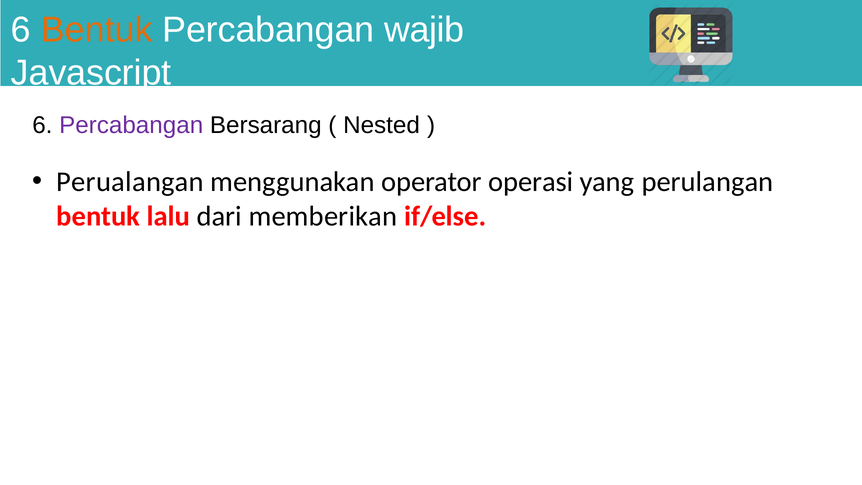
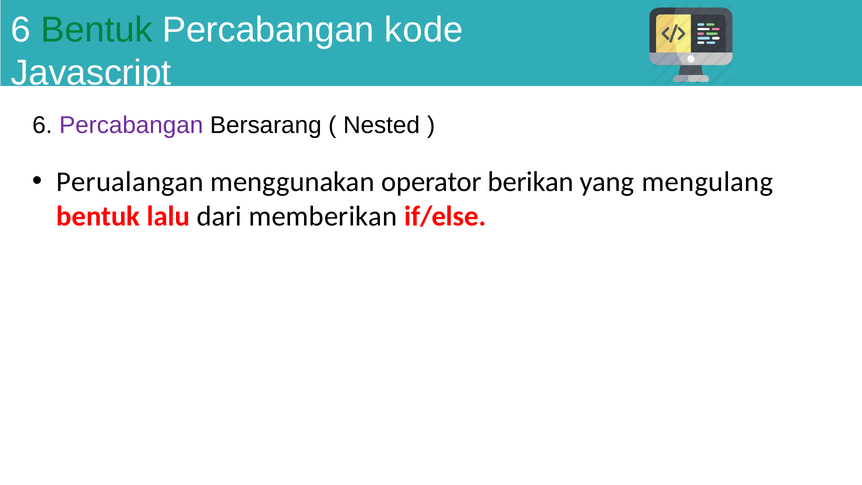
Bentuk colour: orange -> green (97, 30)
wajib: wajib -> kode (424, 30)
operasi: operasi -> berikan (531, 182)
perulangan: perulangan -> mengulang (707, 182)
